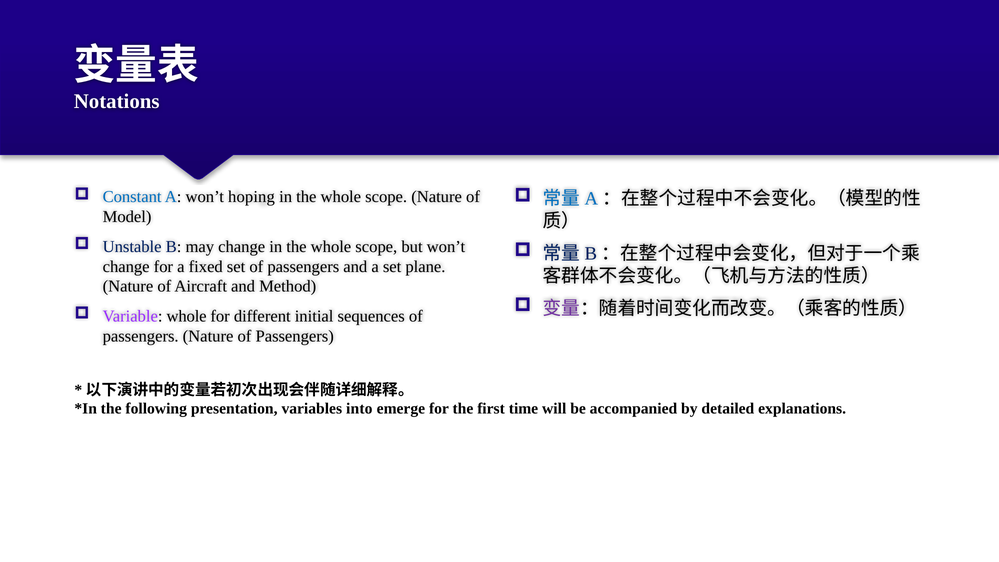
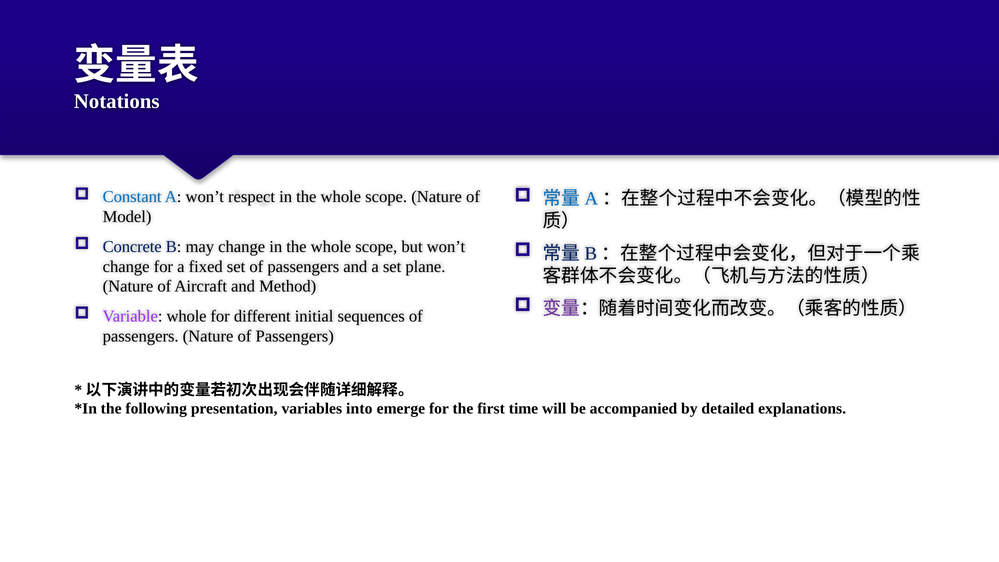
hoping: hoping -> respect (252, 197)
Unstable: Unstable -> Concrete (132, 247)
